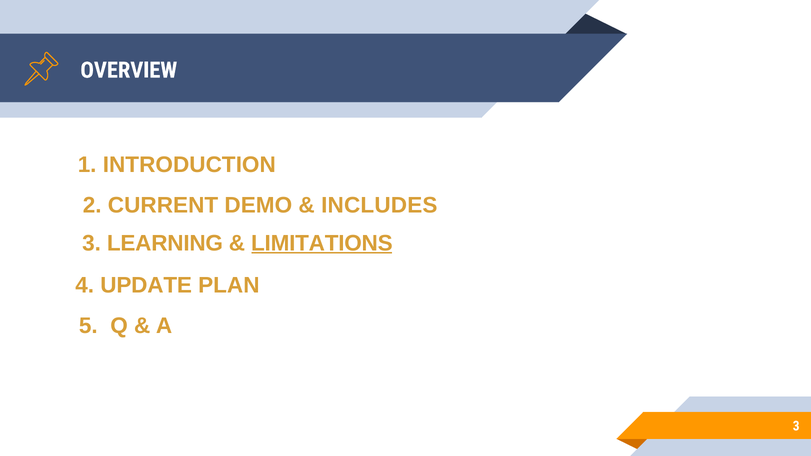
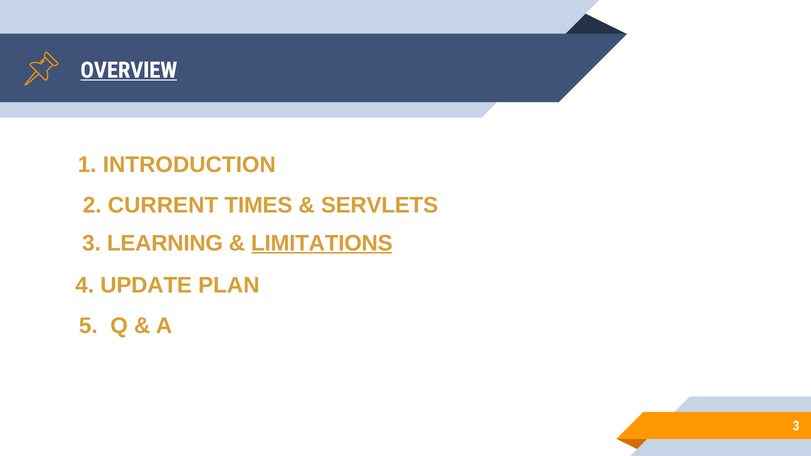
OVERVIEW underline: none -> present (129, 70)
DEMO: DEMO -> TIMES (258, 205)
INCLUDES: INCLUDES -> SERVLETS (380, 205)
